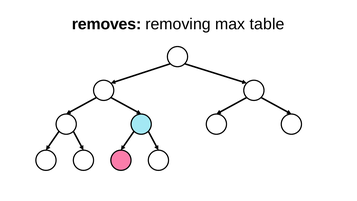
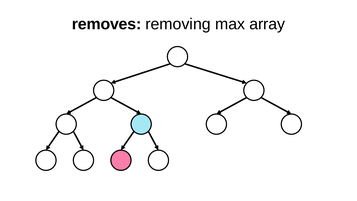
table: table -> array (267, 24)
